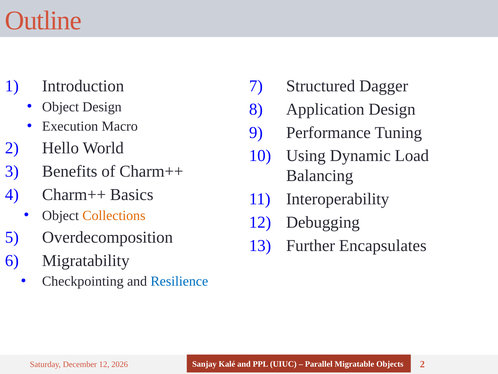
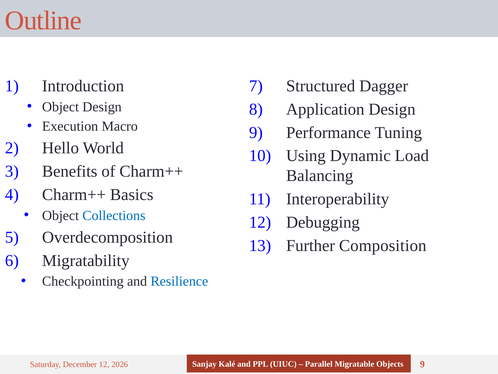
Collections colour: orange -> blue (114, 215)
Encapsulates: Encapsulates -> Composition (383, 245)
2: 2 -> 9 (422, 364)
